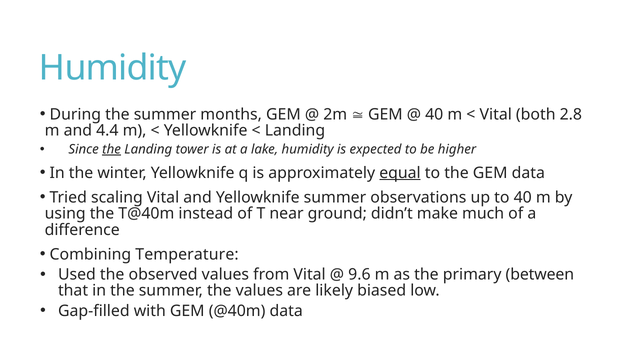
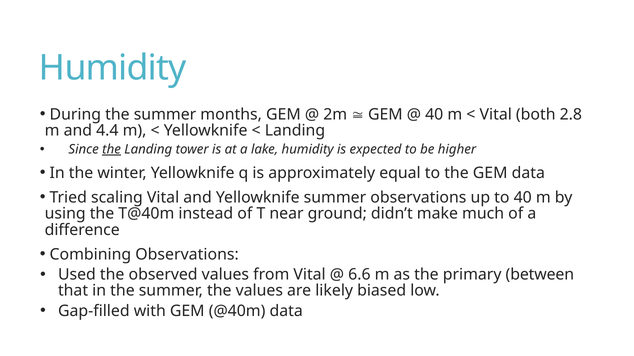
equal underline: present -> none (400, 173)
Combining Temperature: Temperature -> Observations (187, 255)
9.6: 9.6 -> 6.6 (359, 275)
